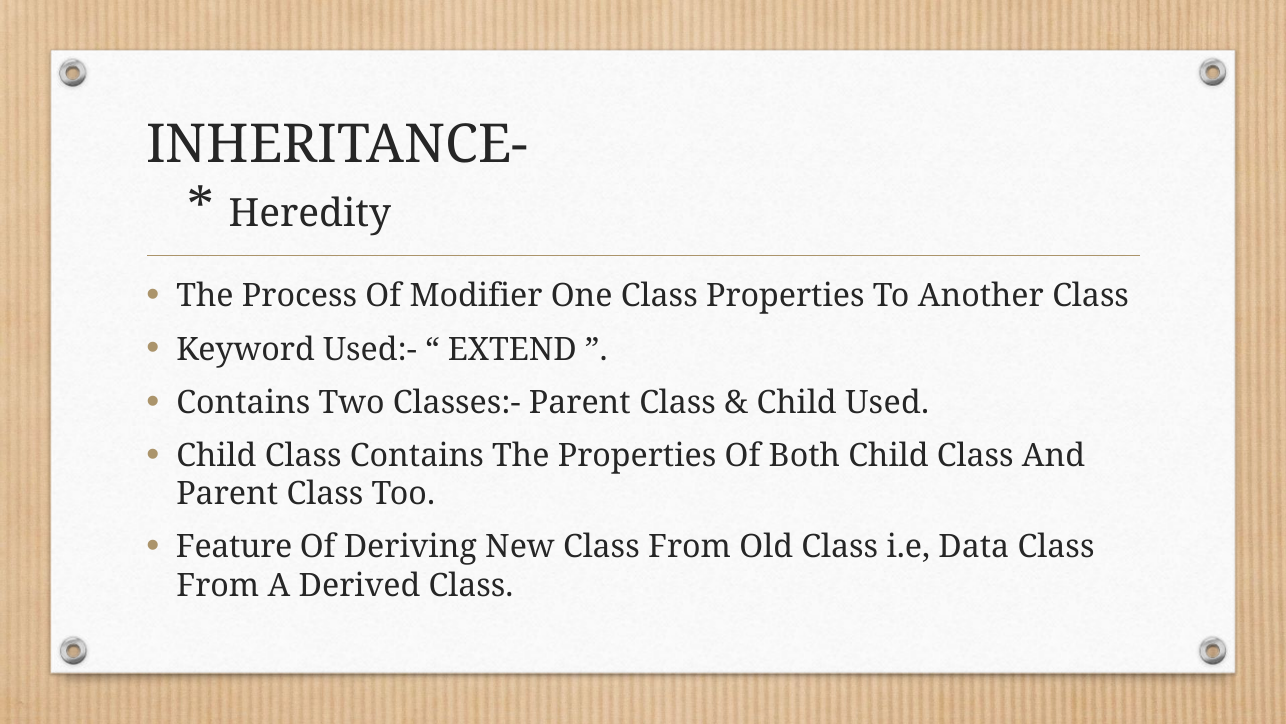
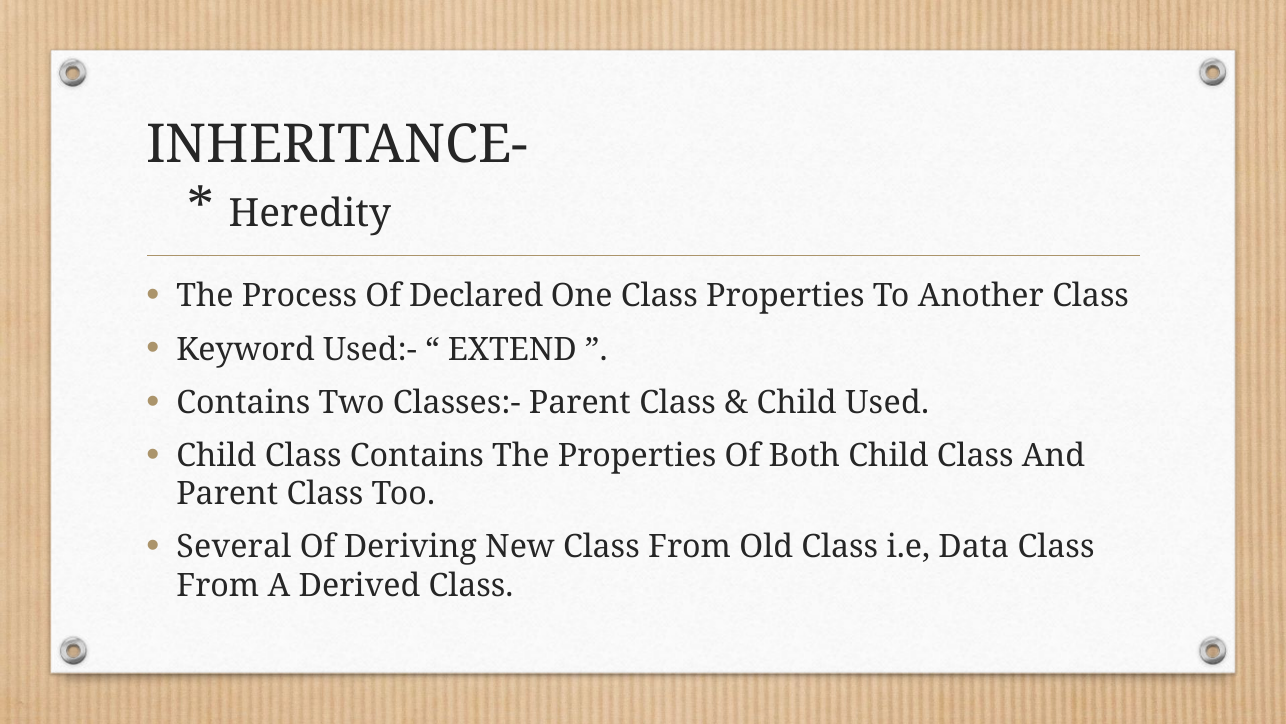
Modifier: Modifier -> Declared (476, 296)
Feature: Feature -> Several (234, 547)
